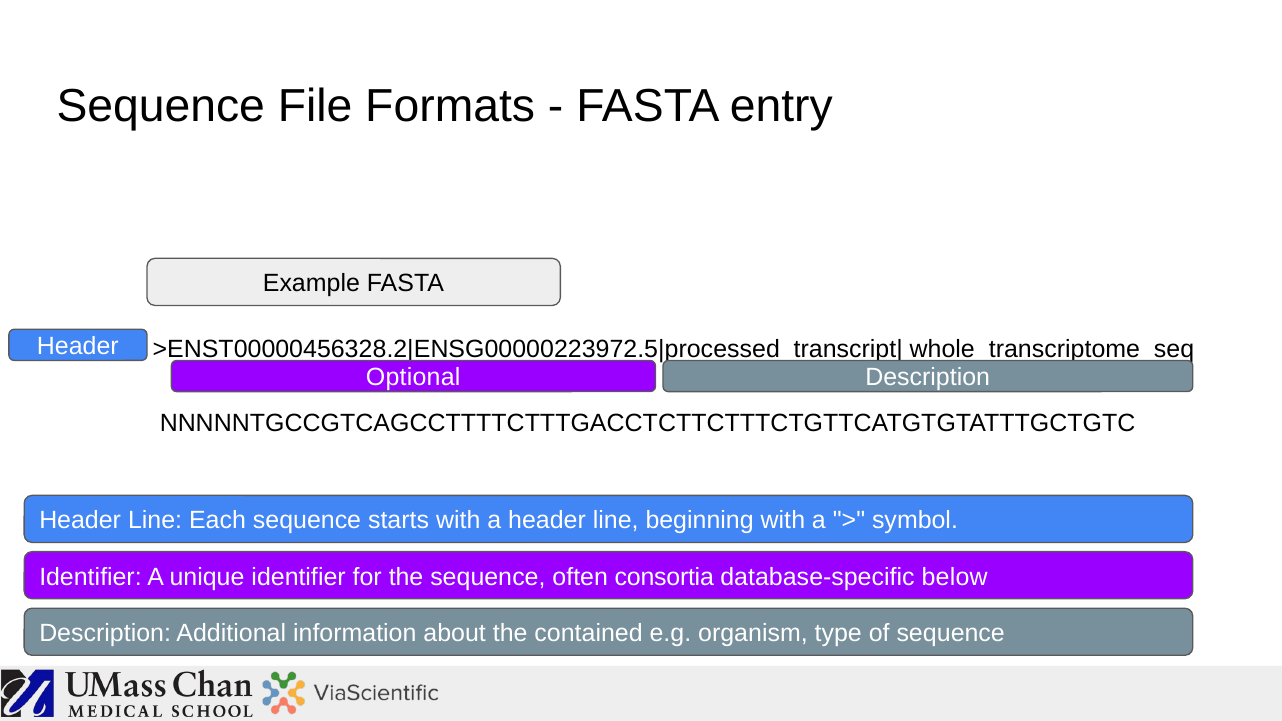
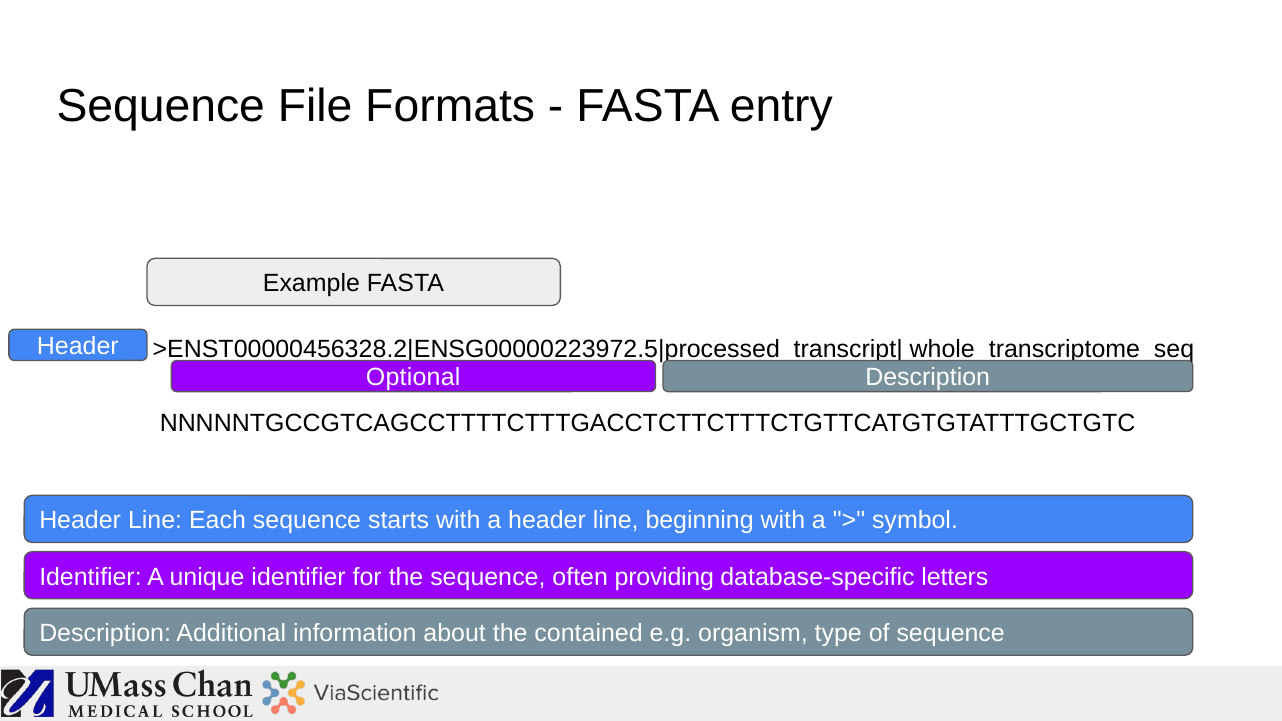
consortia: consortia -> providing (664, 577)
below: below -> letters (955, 577)
